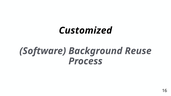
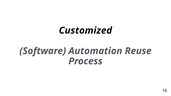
Background: Background -> Automation (95, 51)
